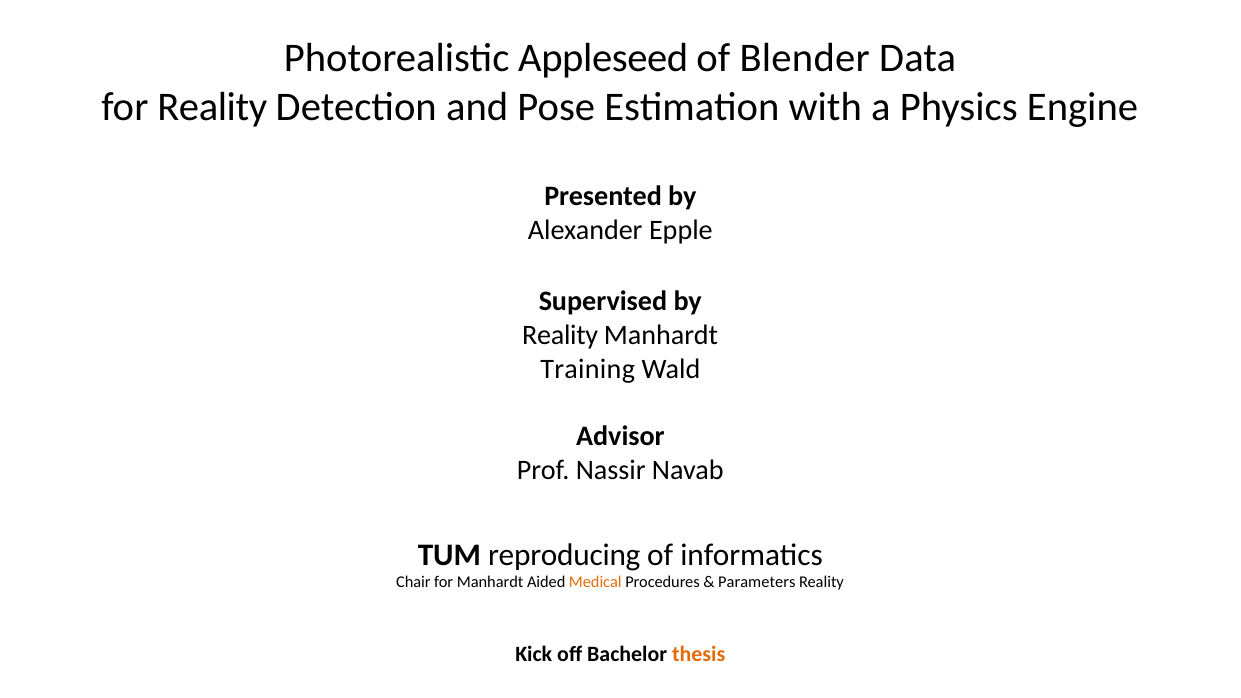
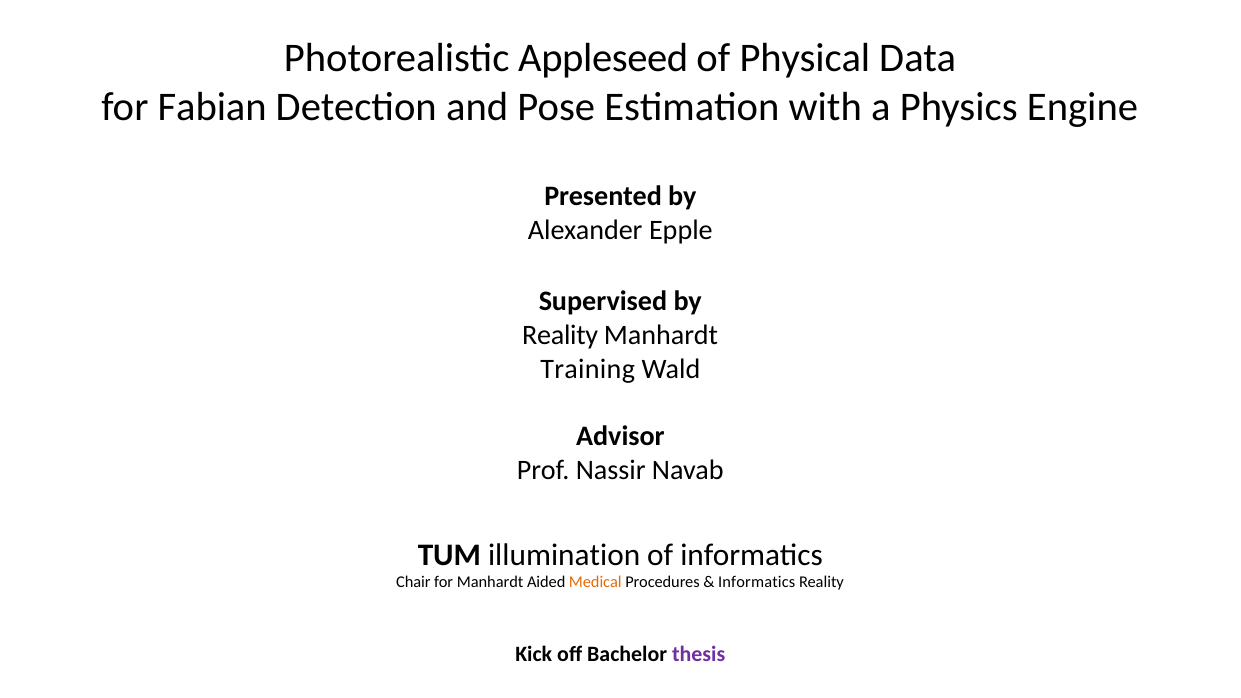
Blender: Blender -> Physical (805, 59)
for Reality: Reality -> Fabian (212, 107)
reproducing: reproducing -> illumination (564, 555)
Parameters: Parameters -> Informatics (757, 583)
thesis colour: orange -> purple (699, 655)
